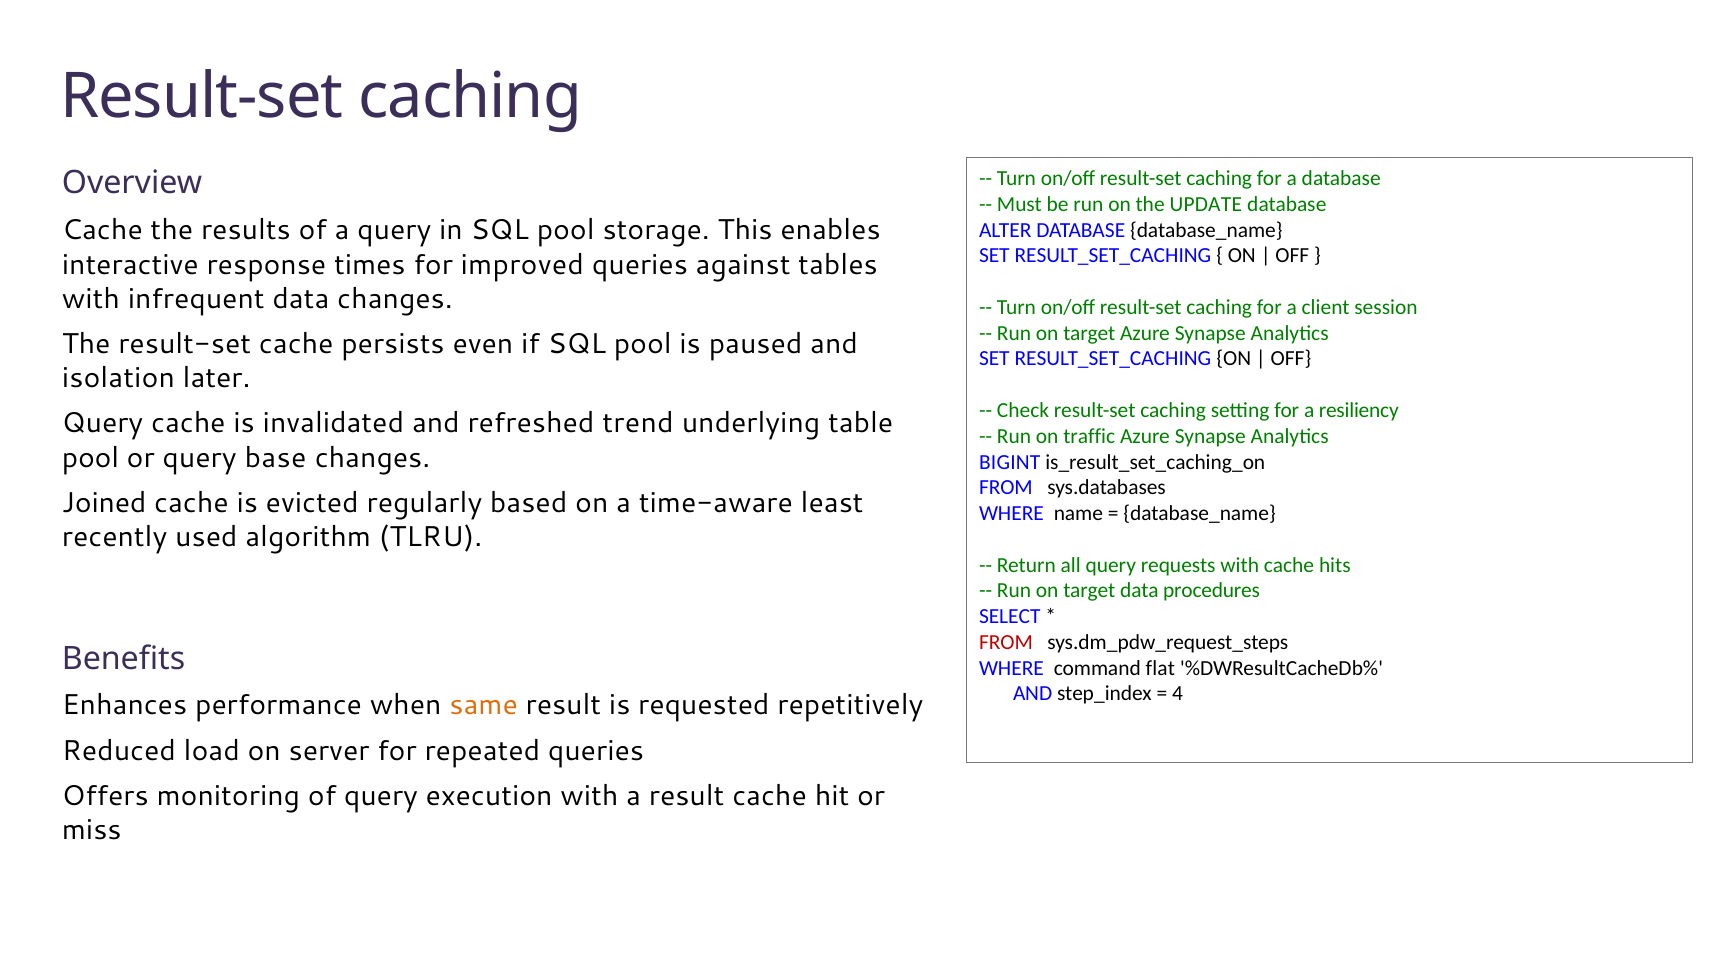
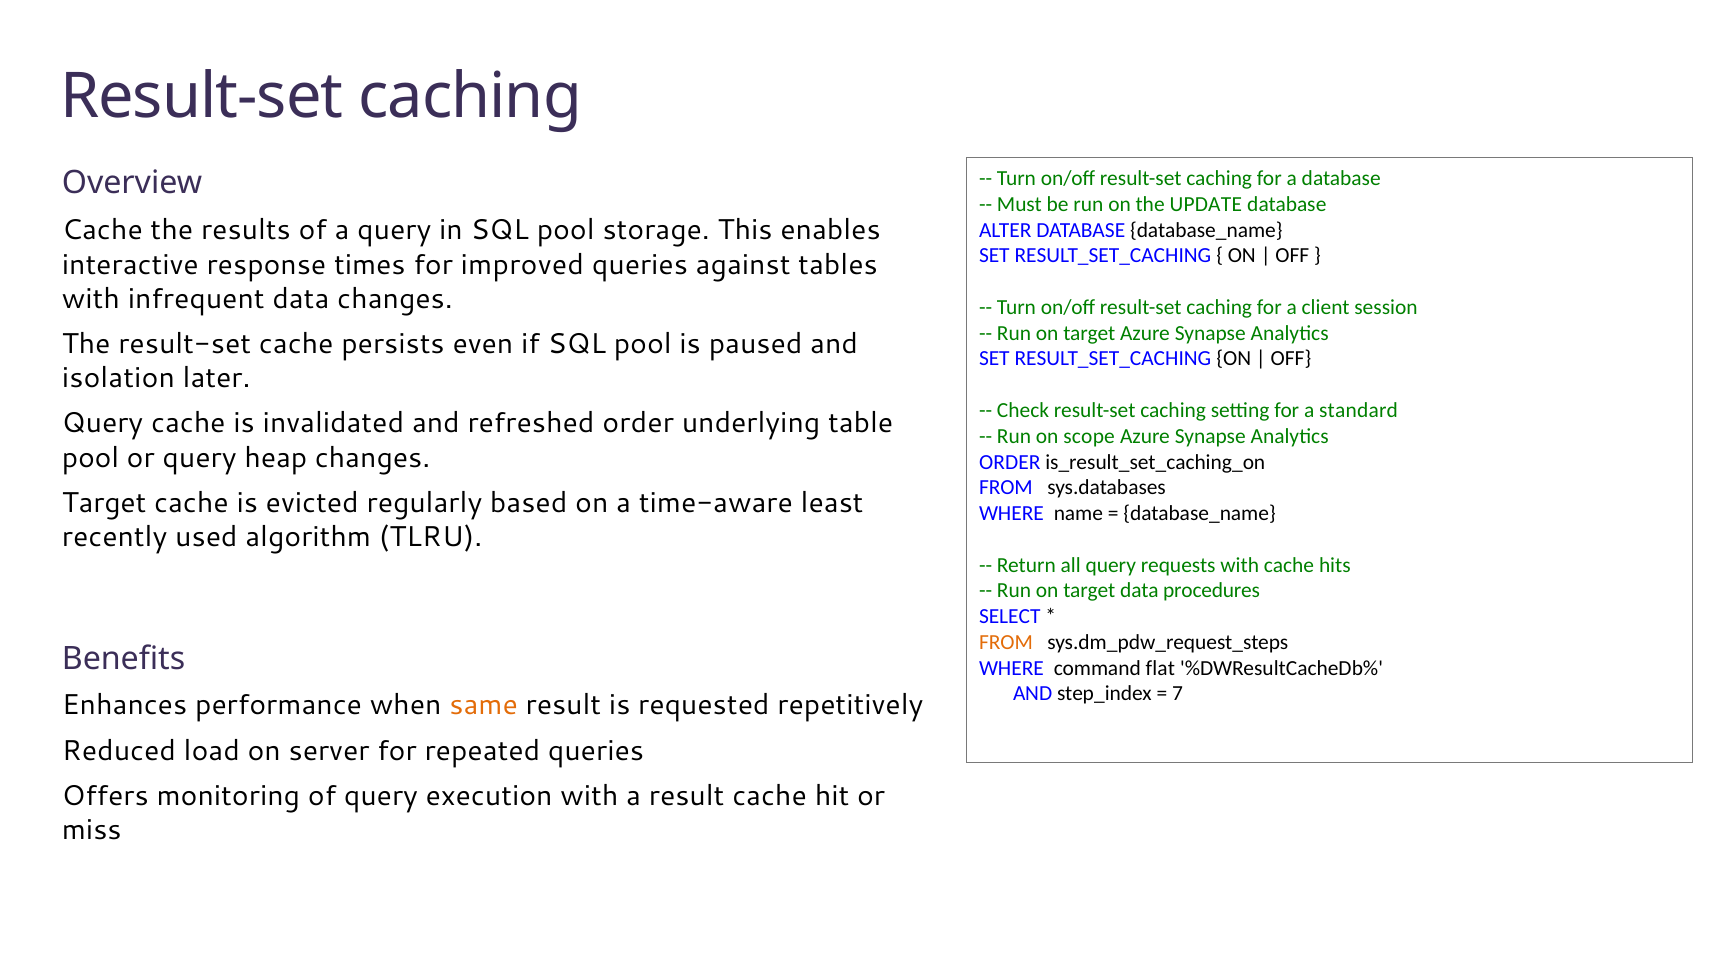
resiliency: resiliency -> standard (1359, 410)
refreshed trend: trend -> order (638, 423)
traffic: traffic -> scope (1089, 436)
base: base -> heap (276, 458)
BIGINT: BIGINT -> ORDER (1010, 462)
Joined: Joined -> Target (104, 503)
FROM colour: red -> orange (1006, 642)
4: 4 -> 7 (1177, 694)
